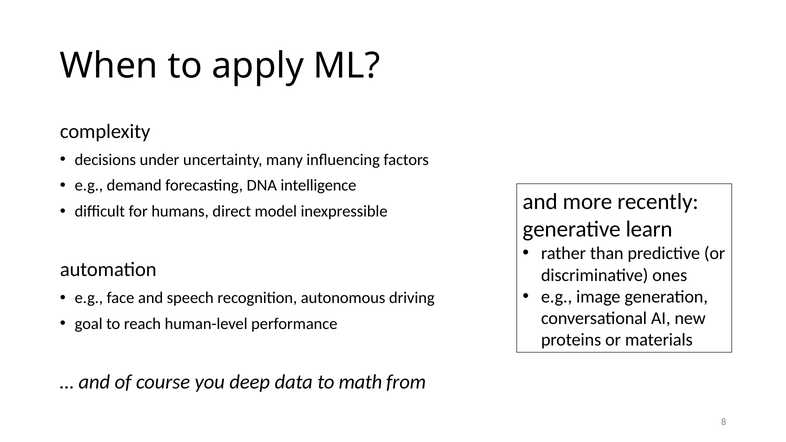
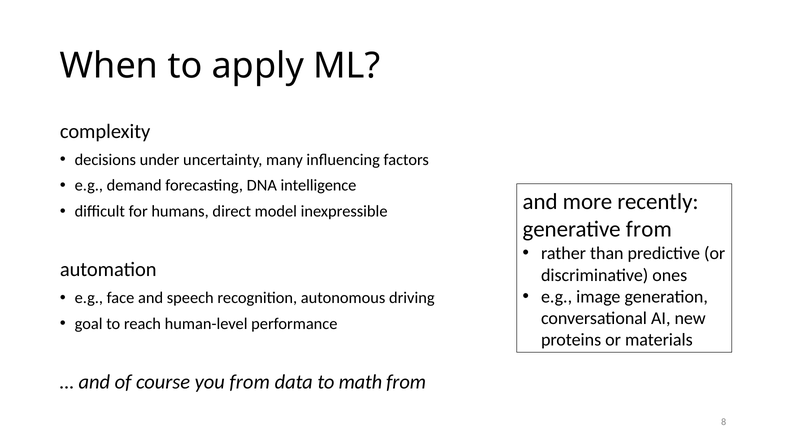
generative learn: learn -> from (649, 229)
you deep: deep -> from (250, 382)
